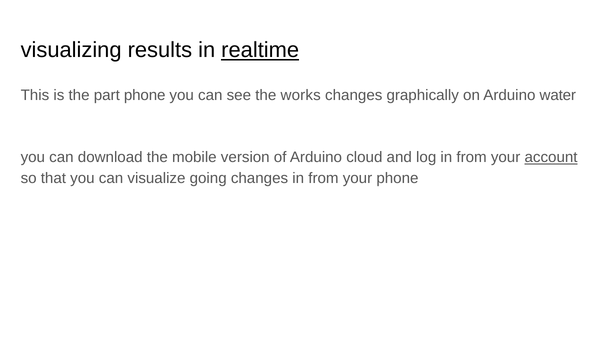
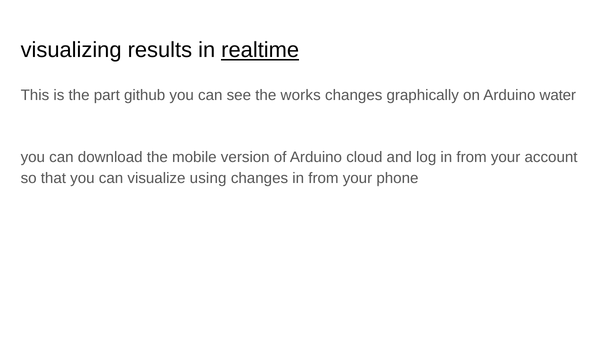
part phone: phone -> github (145, 95)
account underline: present -> none (551, 157)
going: going -> using (208, 178)
